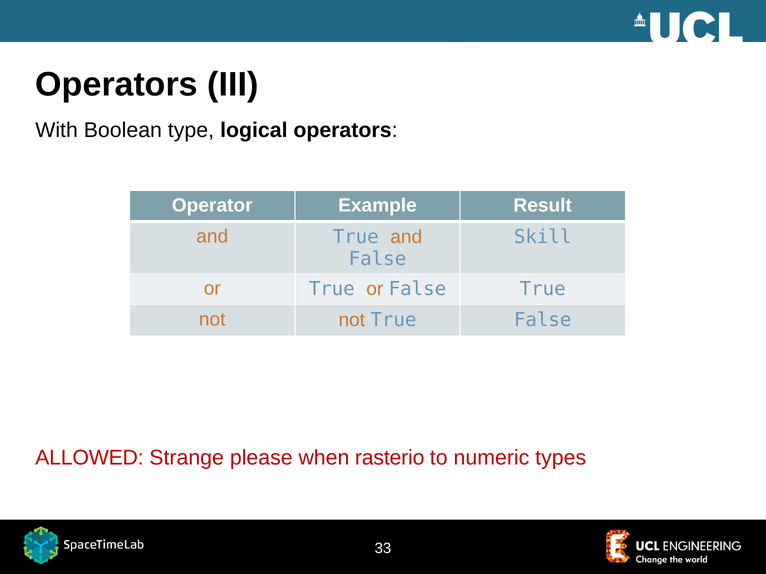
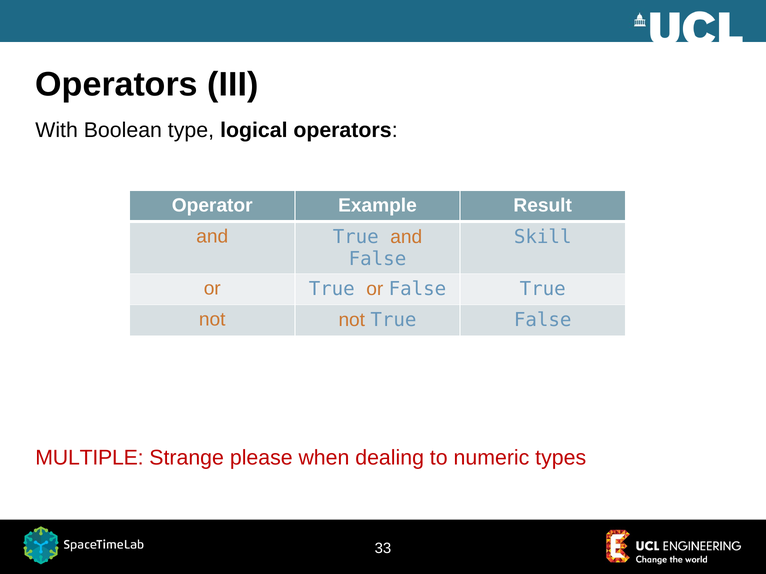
ALLOWED: ALLOWED -> MULTIPLE (89, 458)
rasterio: rasterio -> dealing (390, 458)
